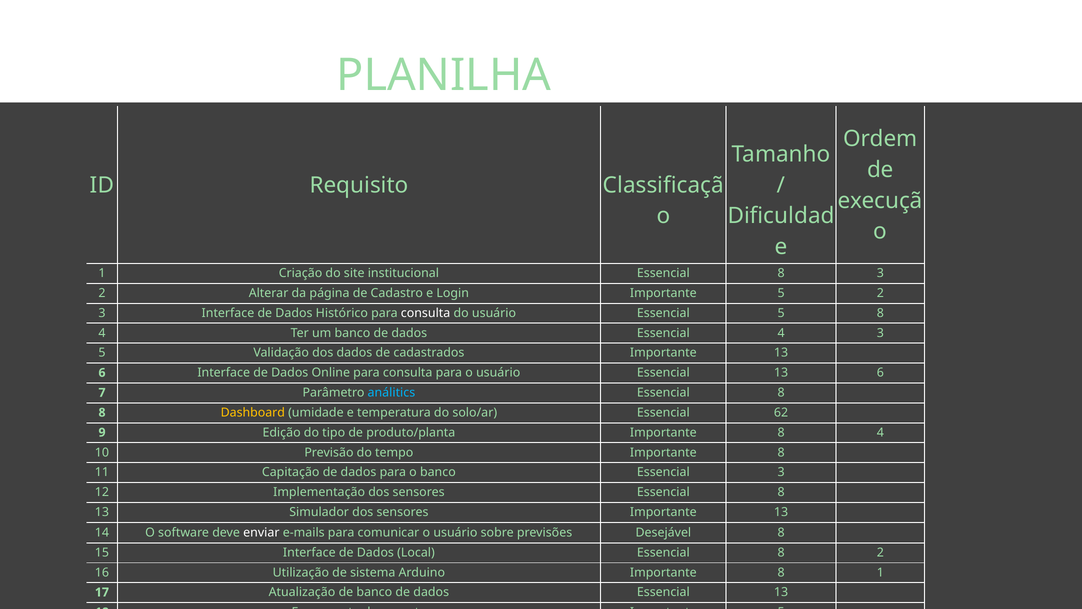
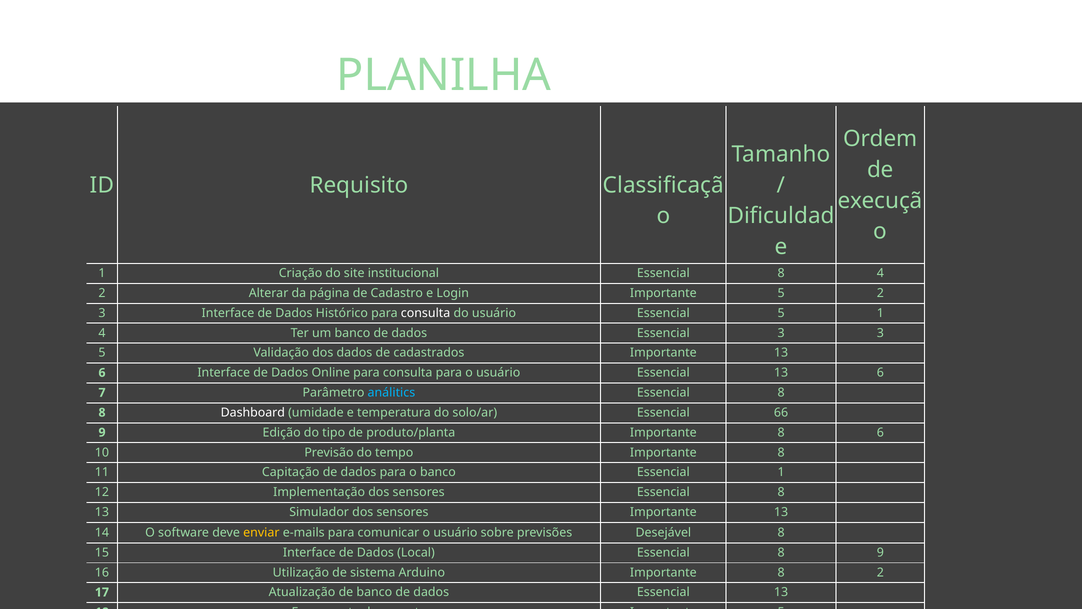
8 3: 3 -> 4 (880, 273)
5 8: 8 -> 1 (880, 313)
Essencial 4: 4 -> 3 (781, 333)
Dashboard colour: yellow -> white (253, 412)
62: 62 -> 66 (781, 412)
Importante 8 4: 4 -> 6 (880, 432)
Essencial 3: 3 -> 1 (781, 472)
enviar colour: white -> yellow (261, 532)
8 2: 2 -> 9 (880, 552)
8 1: 1 -> 2 (880, 572)
